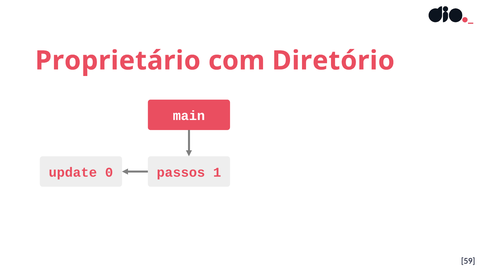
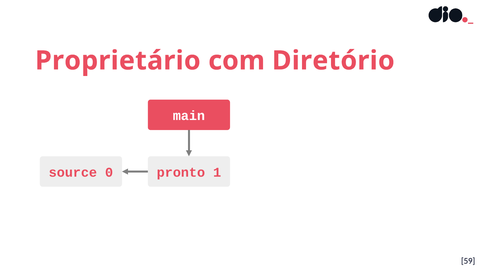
update: update -> source (73, 173)
passos: passos -> pronto (181, 173)
